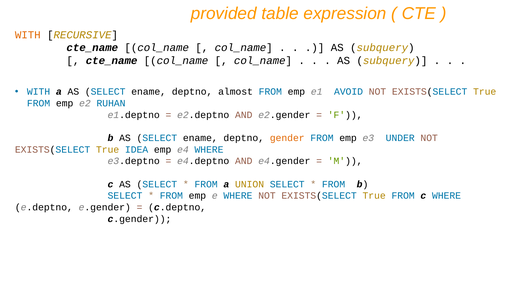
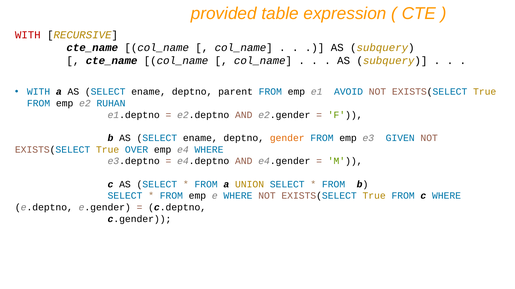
WITH colour: orange -> red (28, 35)
almost: almost -> parent (236, 92)
UNDER: UNDER -> GIVEN (400, 138)
IDEA: IDEA -> OVER (137, 150)
